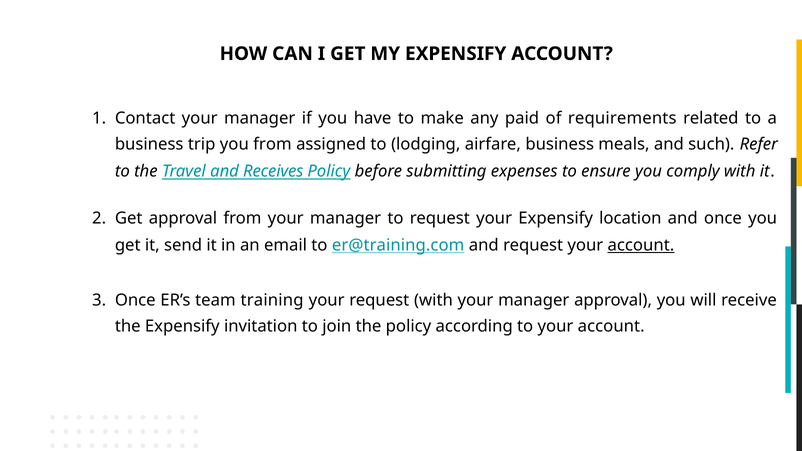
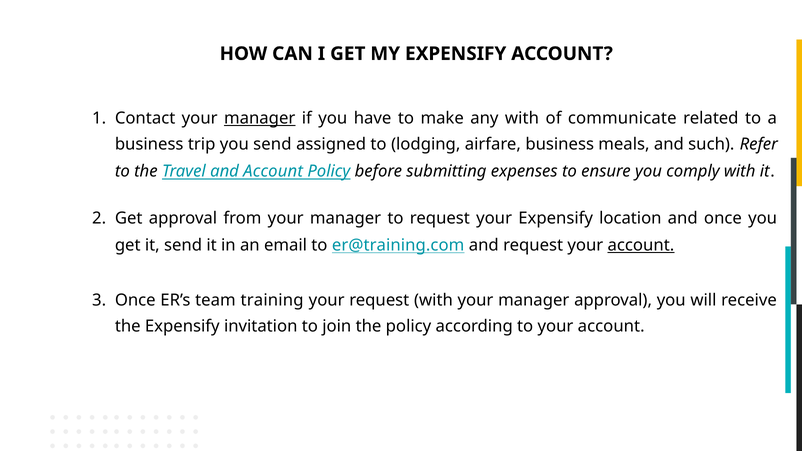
manager underline: none -> present (260, 118)
any paid: paid -> with (522, 118)
requirements: requirements -> communicate (622, 118)
you from: from -> send (272, 144)
and Receives: Receives -> Account (273, 171)
